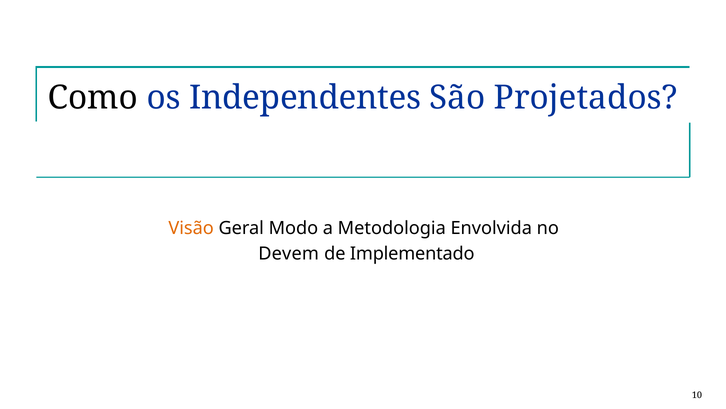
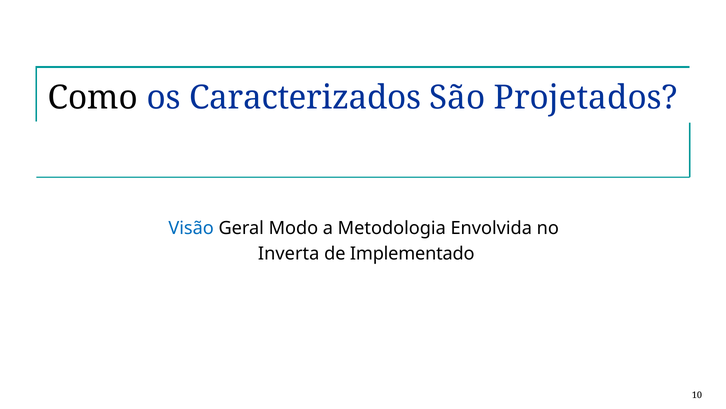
Independentes: Independentes -> Caracterizados (305, 98)
Visão colour: orange -> blue (191, 228)
Devem: Devem -> Inverta (289, 254)
